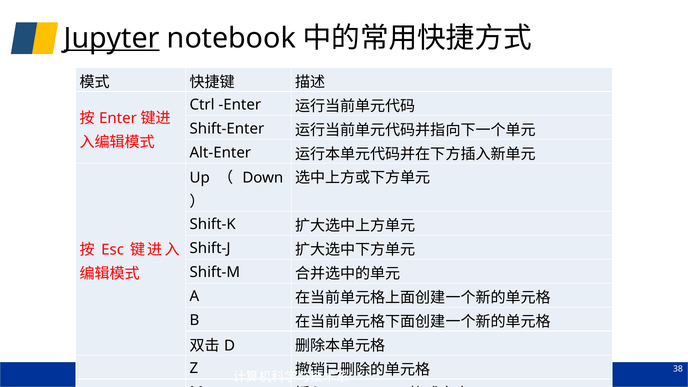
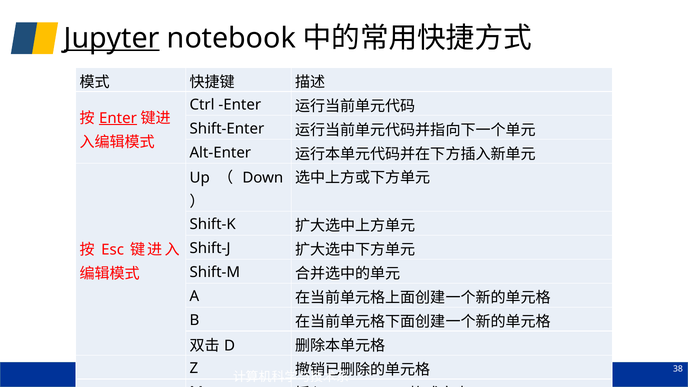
Enter underline: none -> present (118, 118)
